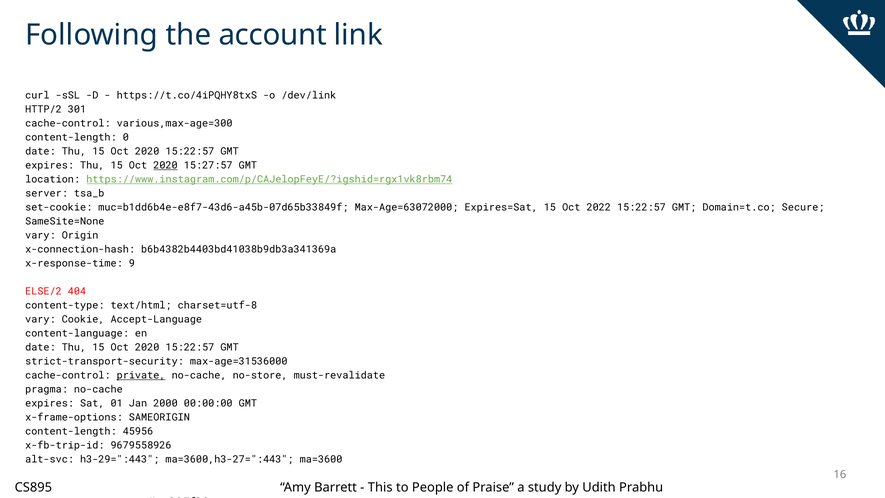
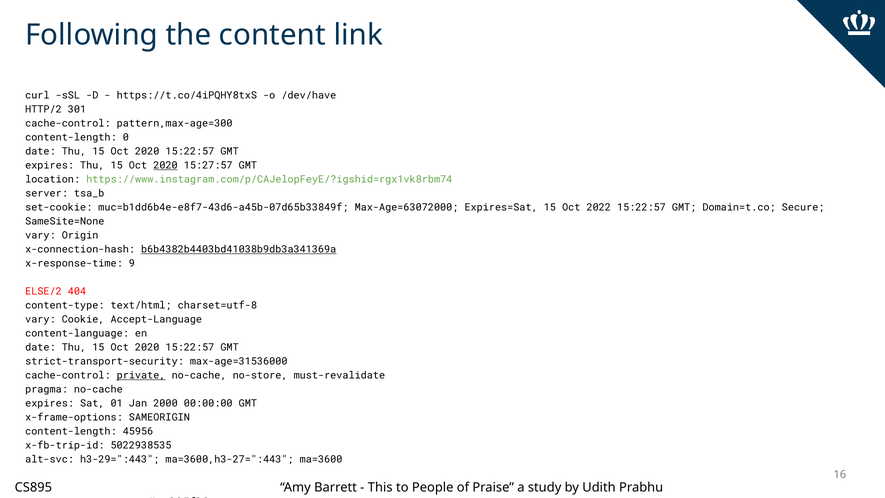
account: account -> content (272, 35)
/dev/link: /dev/link -> /dev/have (309, 96)
various,max-age=300: various,max-age=300 -> pattern,max-age=300 (175, 124)
https://www.instagram.com/p/CAJelopFeyE/?igshid=rgx1vk8rbm74 underline: present -> none (269, 179)
b6b4382b4403bd41038b9db3a341369a underline: none -> present (239, 249)
9679558926: 9679558926 -> 5022938535 (141, 445)
